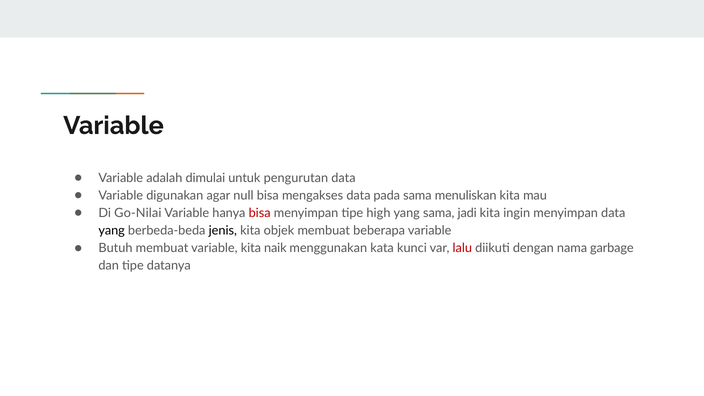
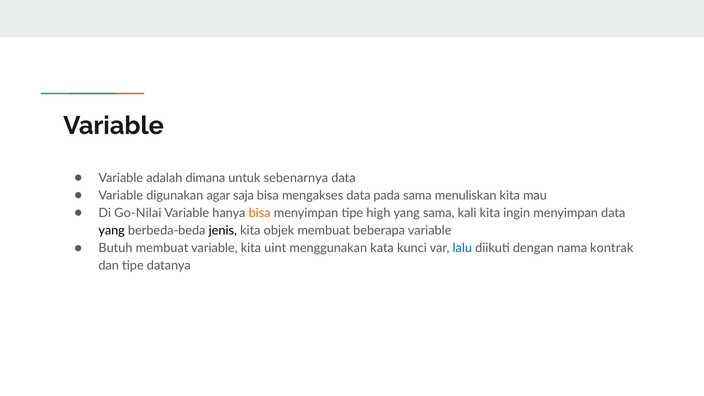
dimulai: dimulai -> dimana (205, 178)
pengurutan: pengurutan -> sebenarnya (296, 178)
null: null -> saja (244, 195)
bisa colour: red -> orange (260, 213)
jadi: jadi -> kali (467, 213)
naik: naik -> uint (275, 248)
lalu colour: red -> blue (462, 248)
garbage: garbage -> kontrak (612, 248)
